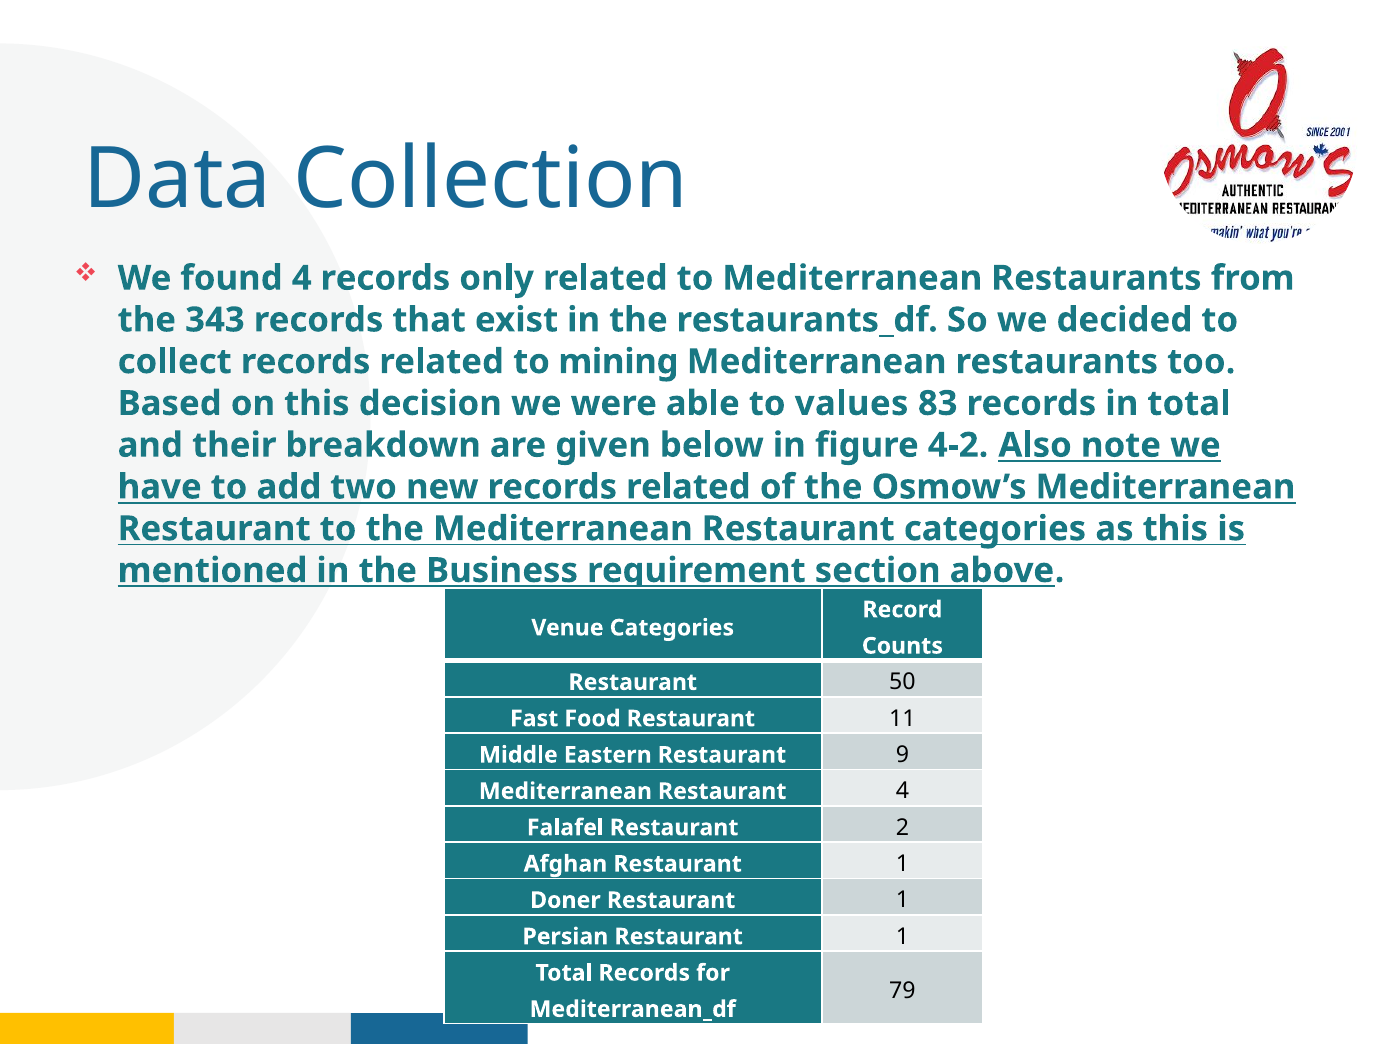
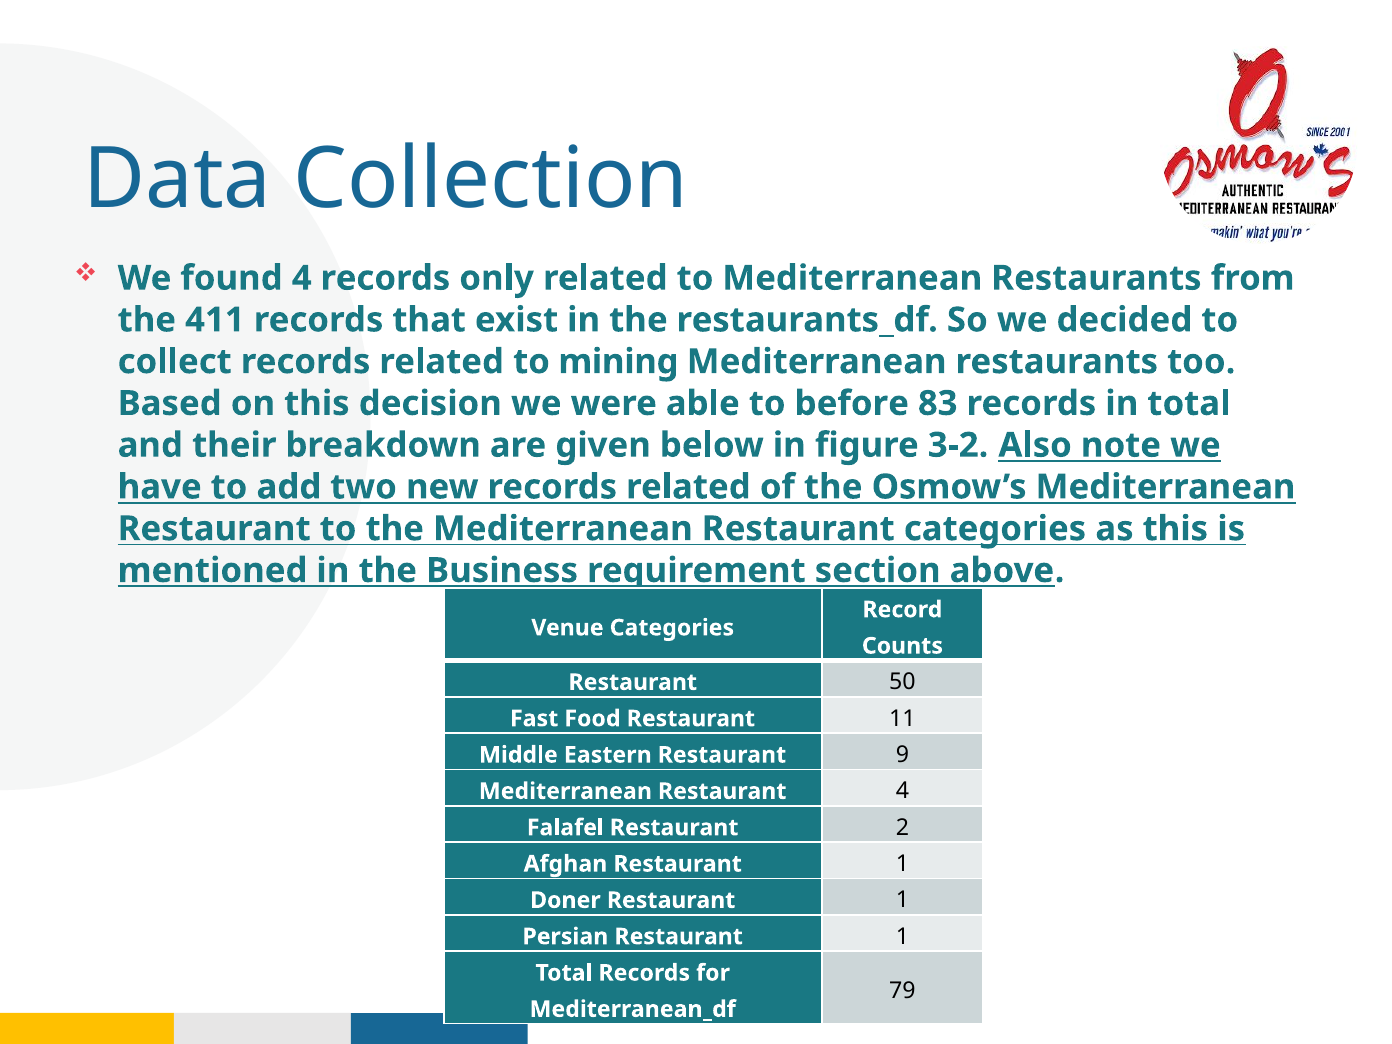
343: 343 -> 411 (215, 320)
values: values -> before (852, 403)
4-2: 4-2 -> 3-2 (958, 445)
